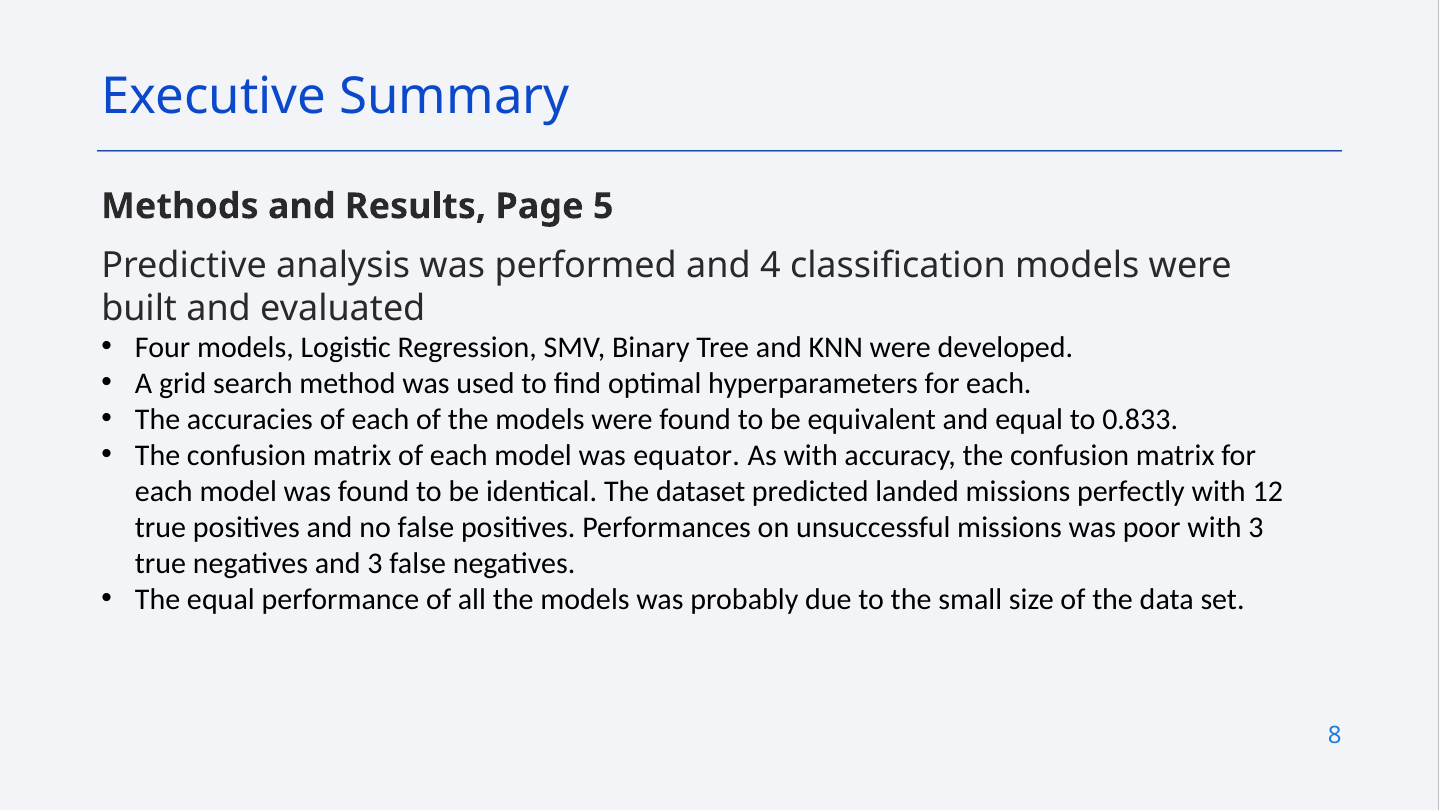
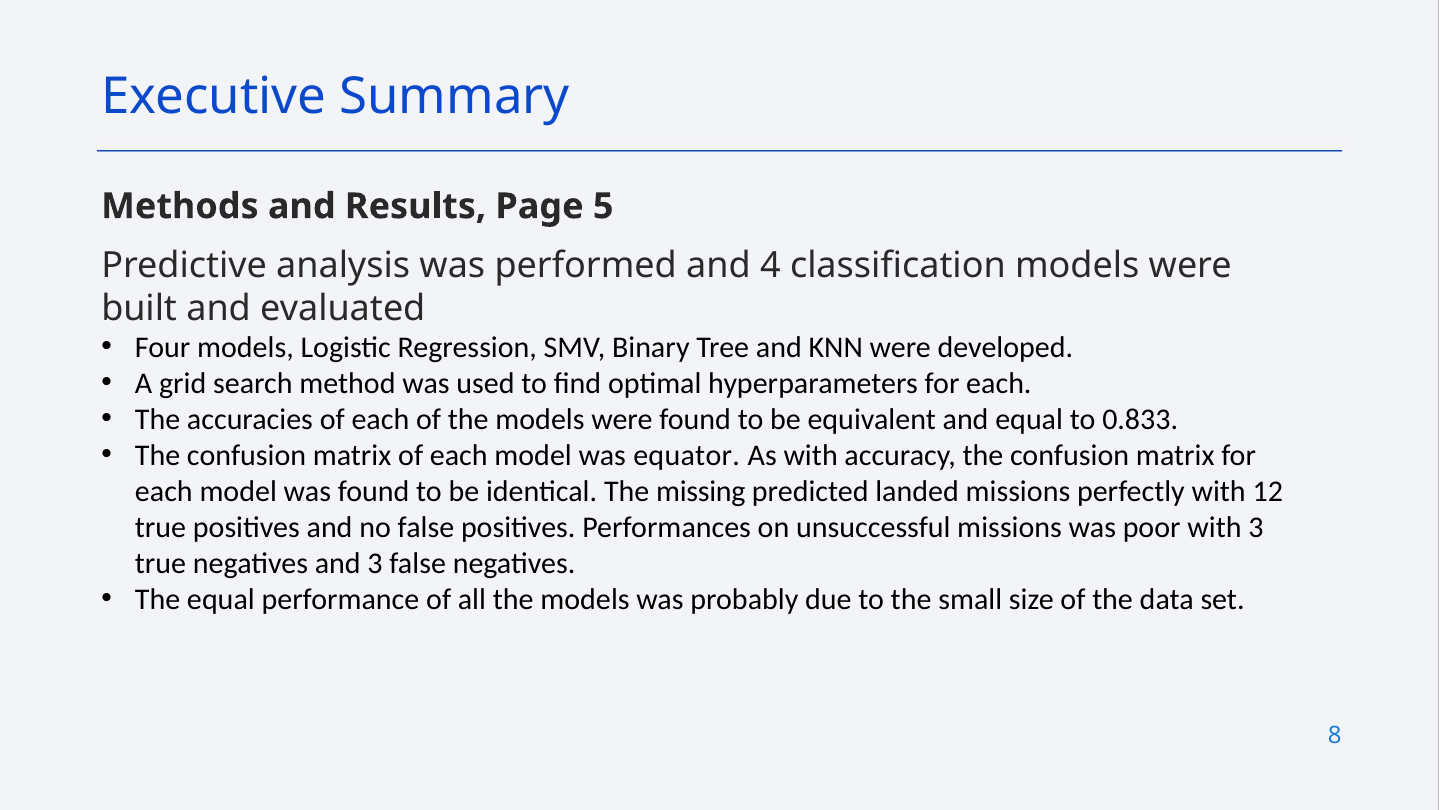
dataset: dataset -> missing (701, 491)
